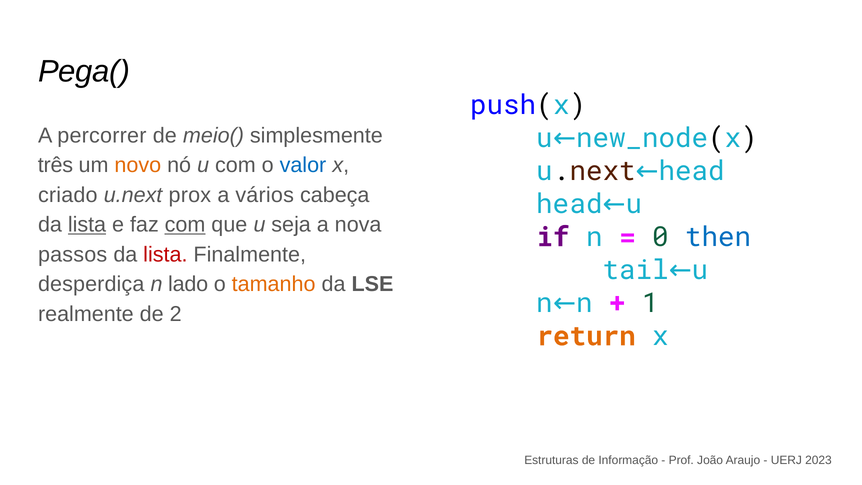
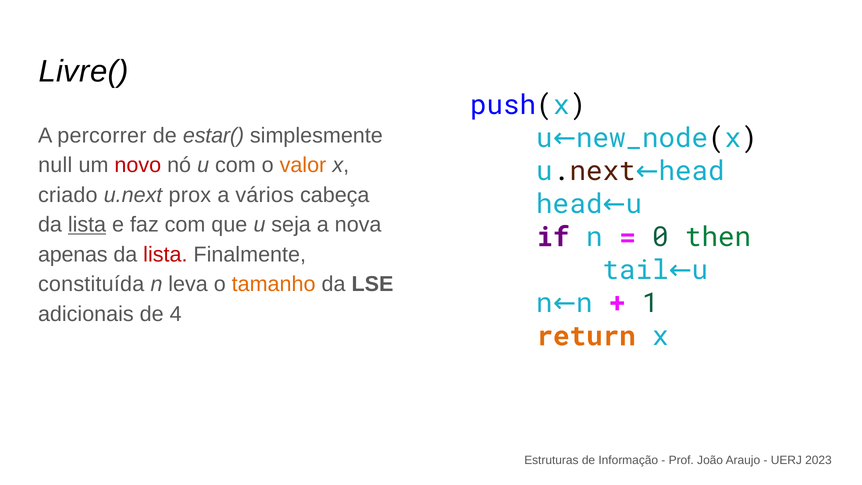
Pega(: Pega( -> Livre( (84, 71)
meio(: meio( -> estar( (214, 136)
três: três -> null (55, 165)
novo colour: orange -> red (138, 165)
valor colour: blue -> orange (303, 165)
com underline: present -> none (185, 225)
then colour: blue -> green (718, 237)
passos: passos -> apenas (73, 254)
desperdiça: desperdiça -> constituída (91, 284)
lado: lado -> leva (188, 284)
realmente: realmente -> adicionais (86, 314)
2: 2 -> 4 (176, 314)
